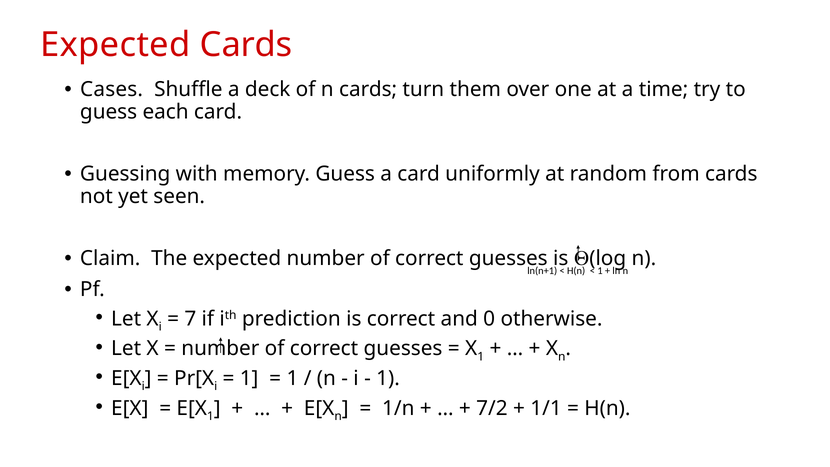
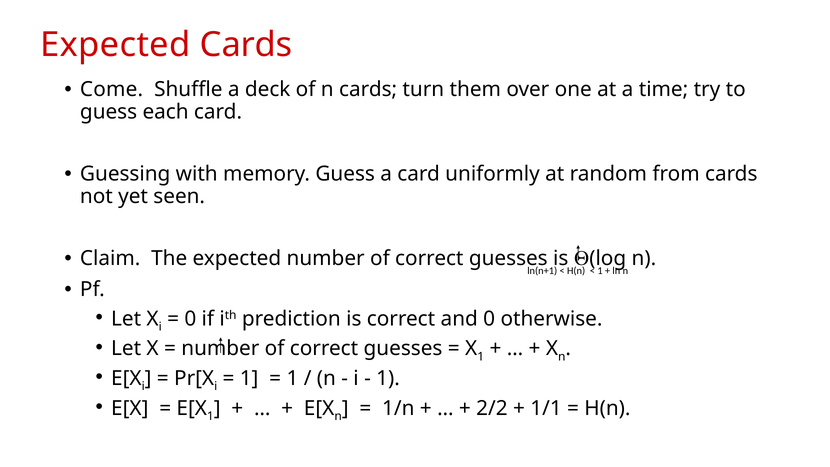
Cases: Cases -> Come (112, 89)
7: 7 -> 0 (190, 319)
7/2: 7/2 -> 2/2 (492, 408)
